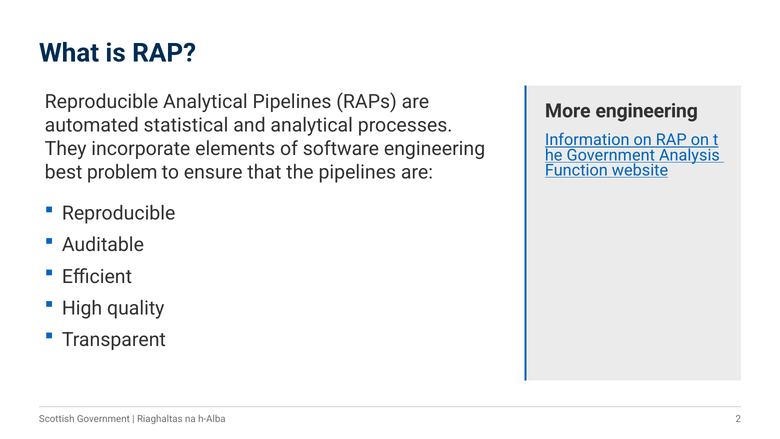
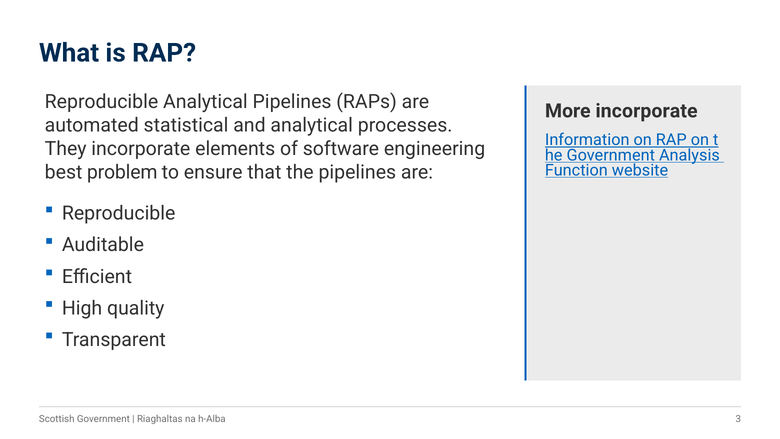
More engineering: engineering -> incorporate (646, 111)
2: 2 -> 3 (738, 419)
